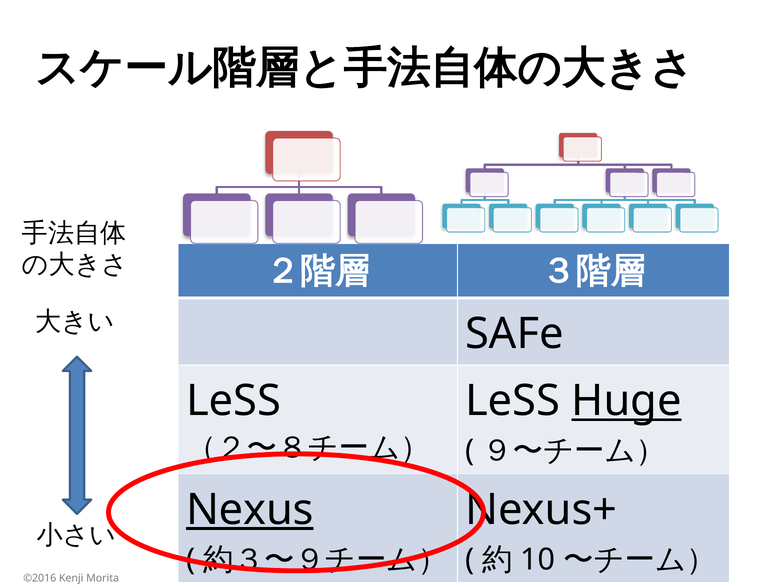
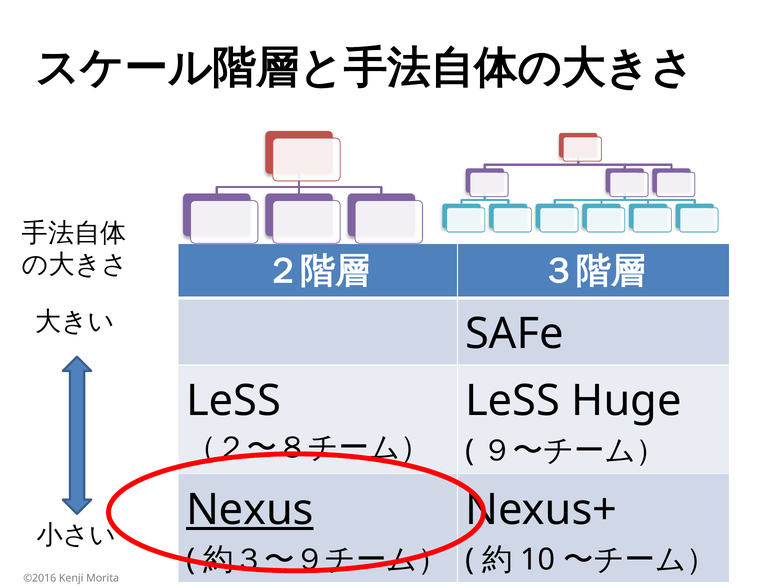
Huge underline: present -> none (626, 401)
